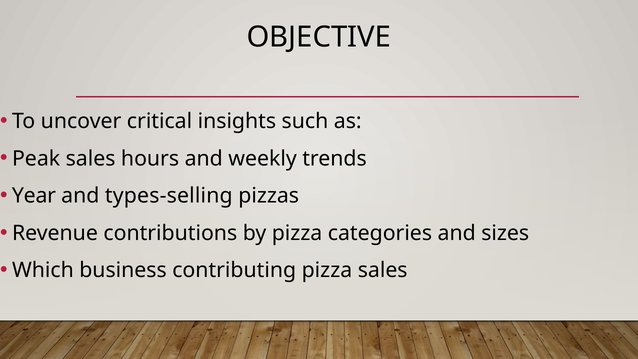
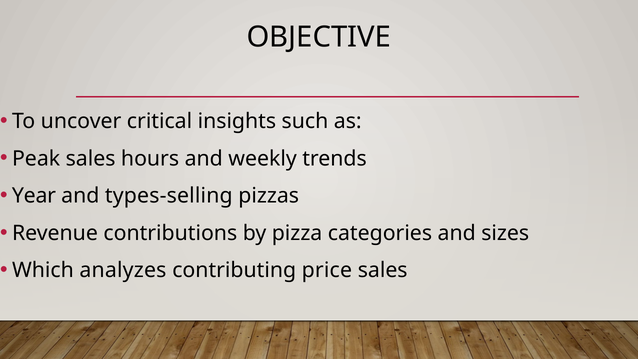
business: business -> analyzes (123, 270)
contributing pizza: pizza -> price (327, 270)
